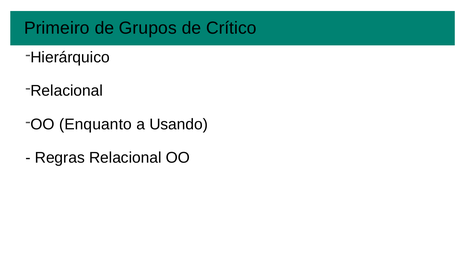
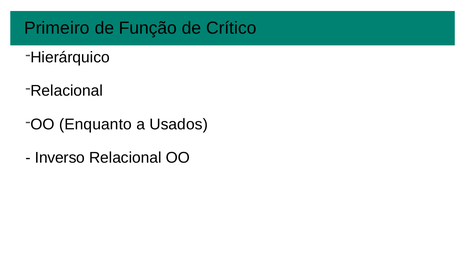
Grupos: Grupos -> Função (148, 28)
Usando: Usando -> Usados (179, 124)
Regras: Regras -> Inverso (60, 158)
